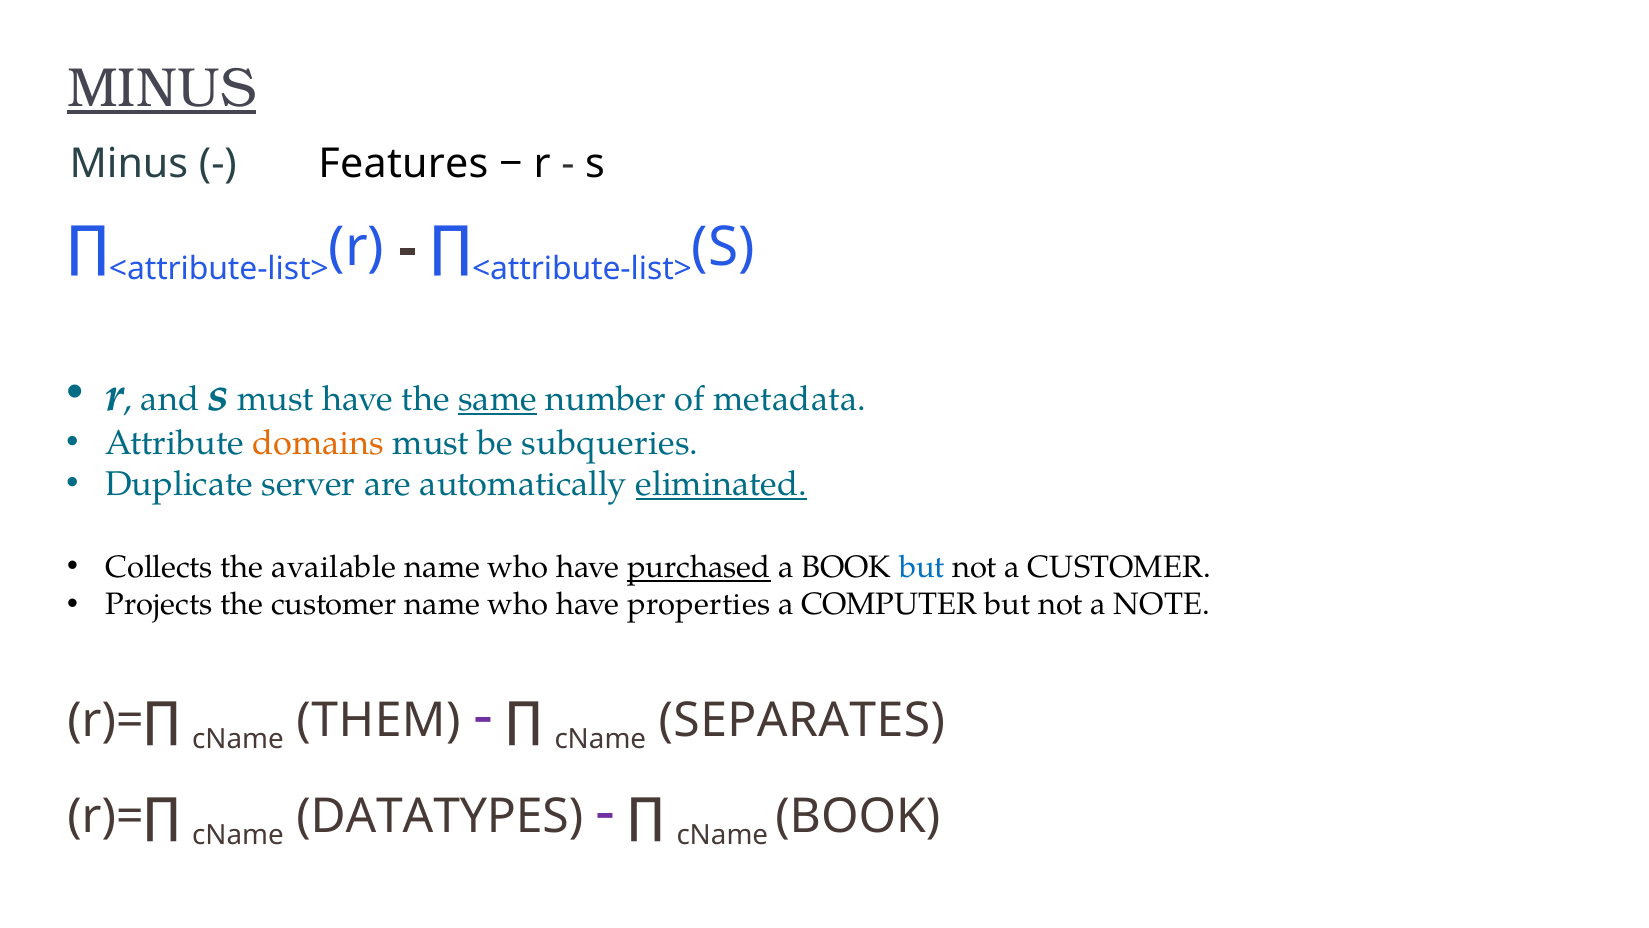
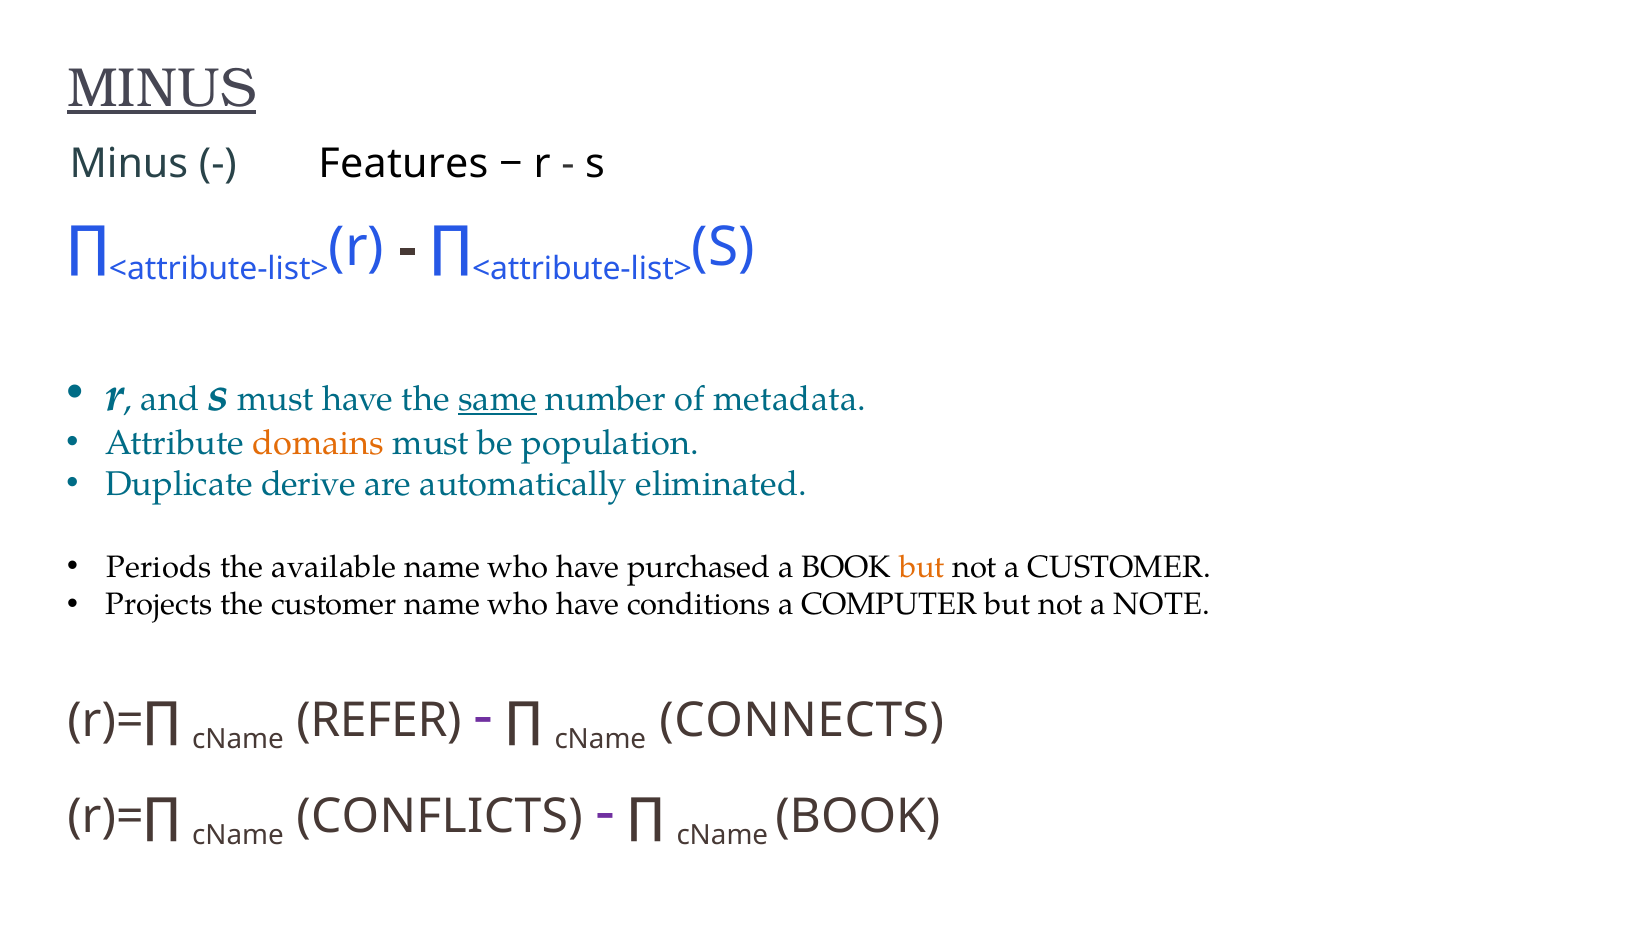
subqueries: subqueries -> population (610, 443)
server: server -> derive (309, 484)
eliminated underline: present -> none (721, 484)
Collects: Collects -> Periods (159, 567)
purchased underline: present -> none (699, 567)
but colour: blue -> orange (922, 567)
properties: properties -> conditions (699, 604)
THEM: THEM -> REFER (379, 720)
SEPARATES: SEPARATES -> CONNECTS (802, 720)
DATATYPES: DATATYPES -> CONFLICTS (440, 816)
